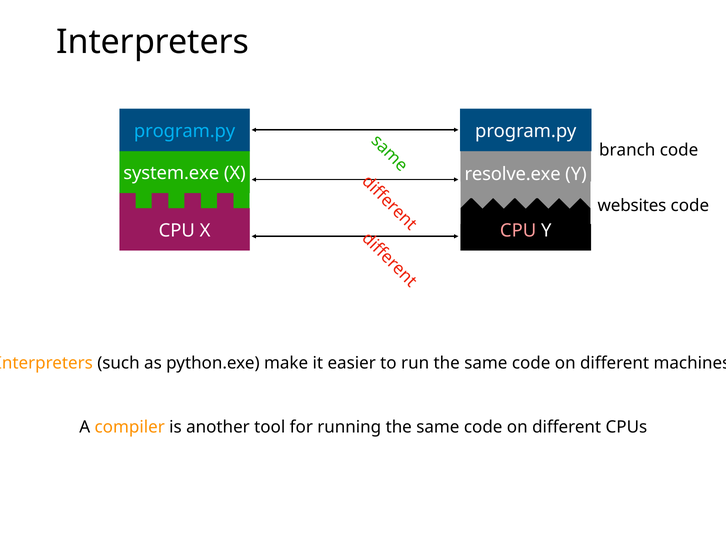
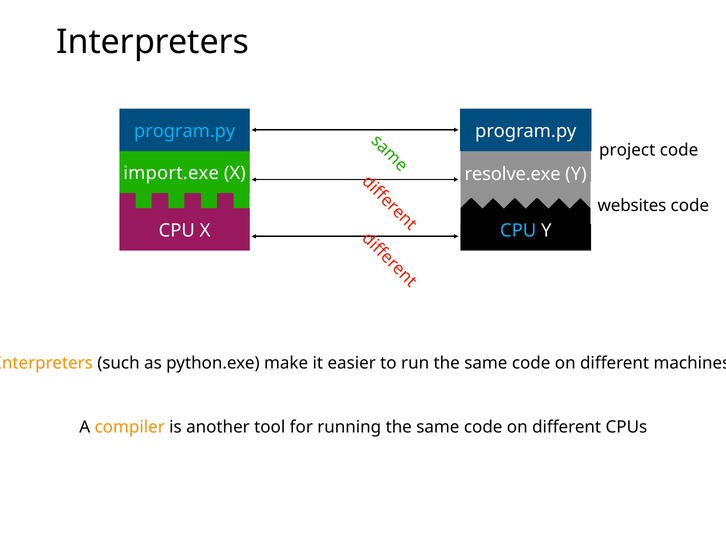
branch: branch -> project (627, 150)
system.exe: system.exe -> import.exe (171, 173)
CPU colour: pink -> light blue (518, 230)
